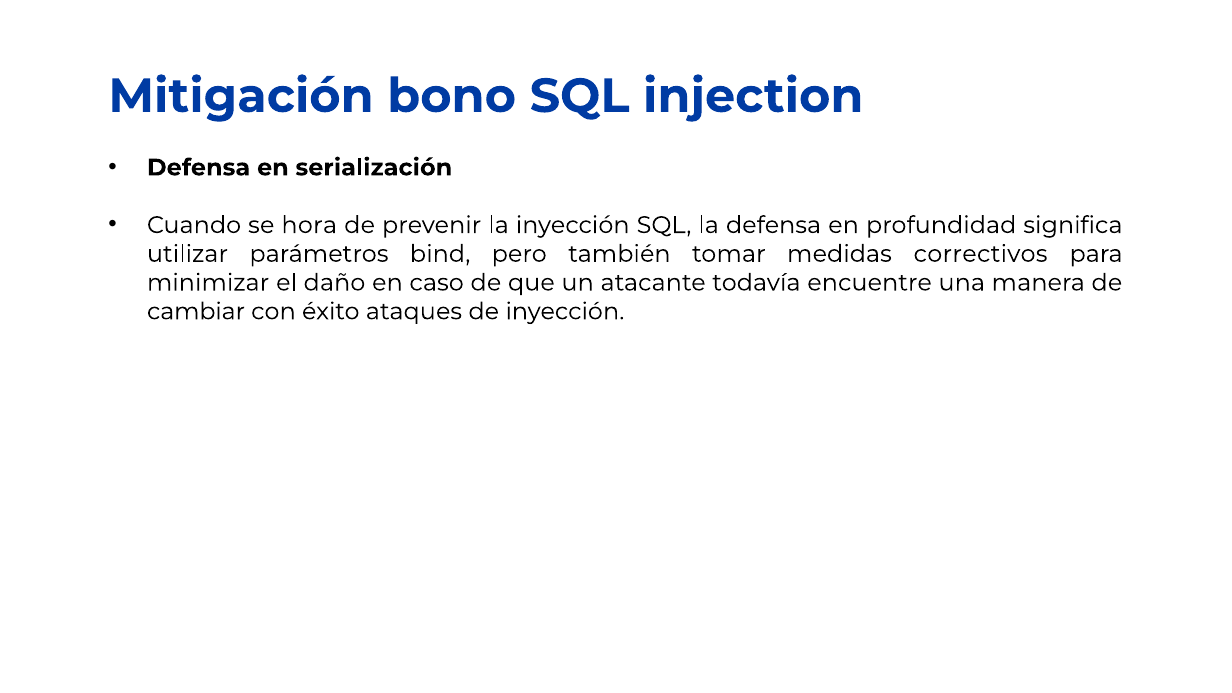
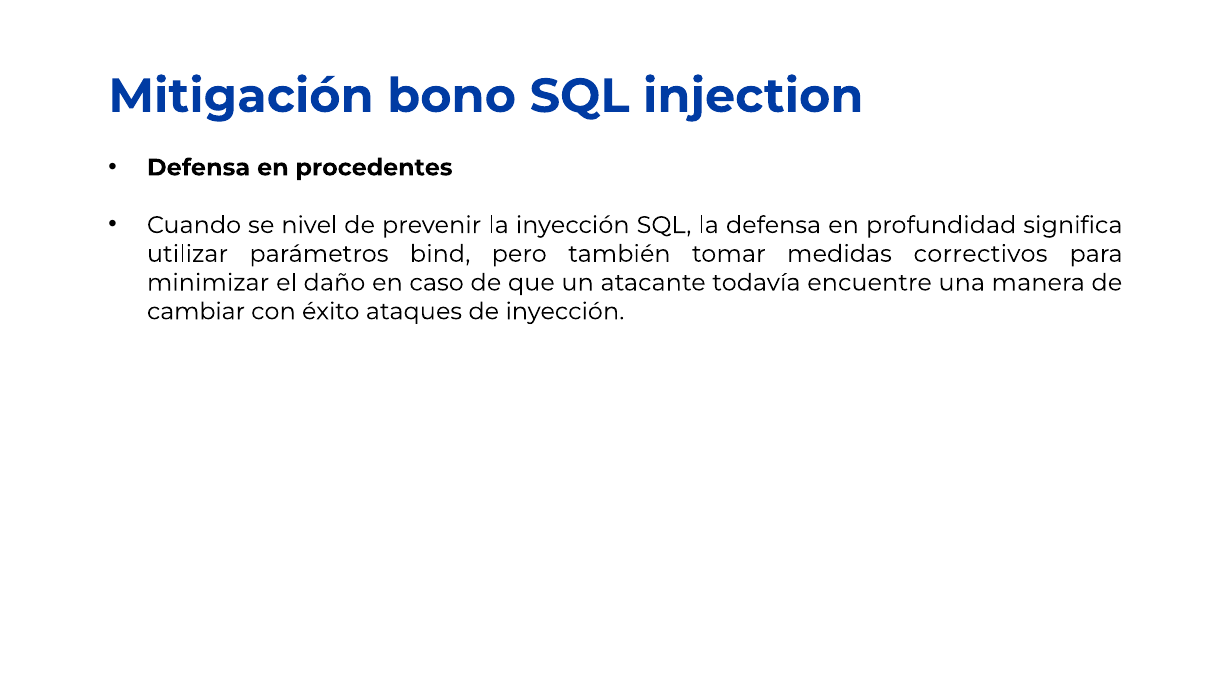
serialización: serialización -> procedentes (374, 168)
hora: hora -> nivel (309, 225)
